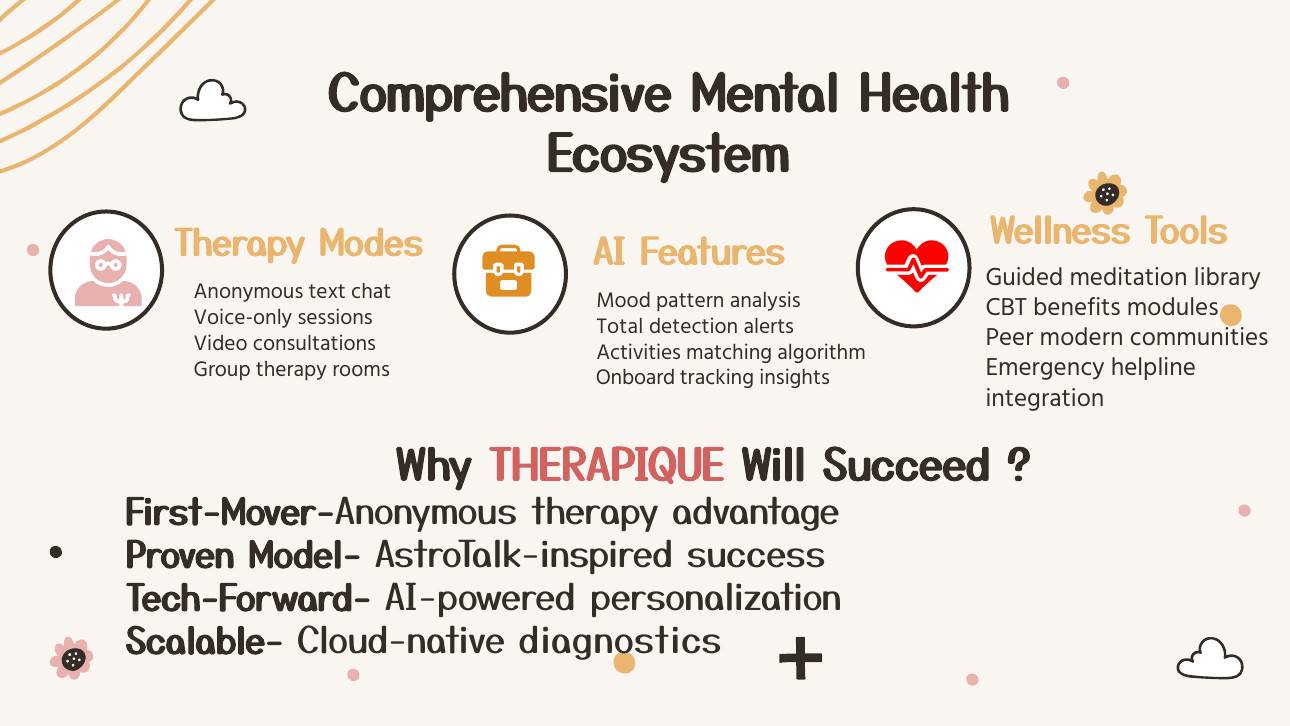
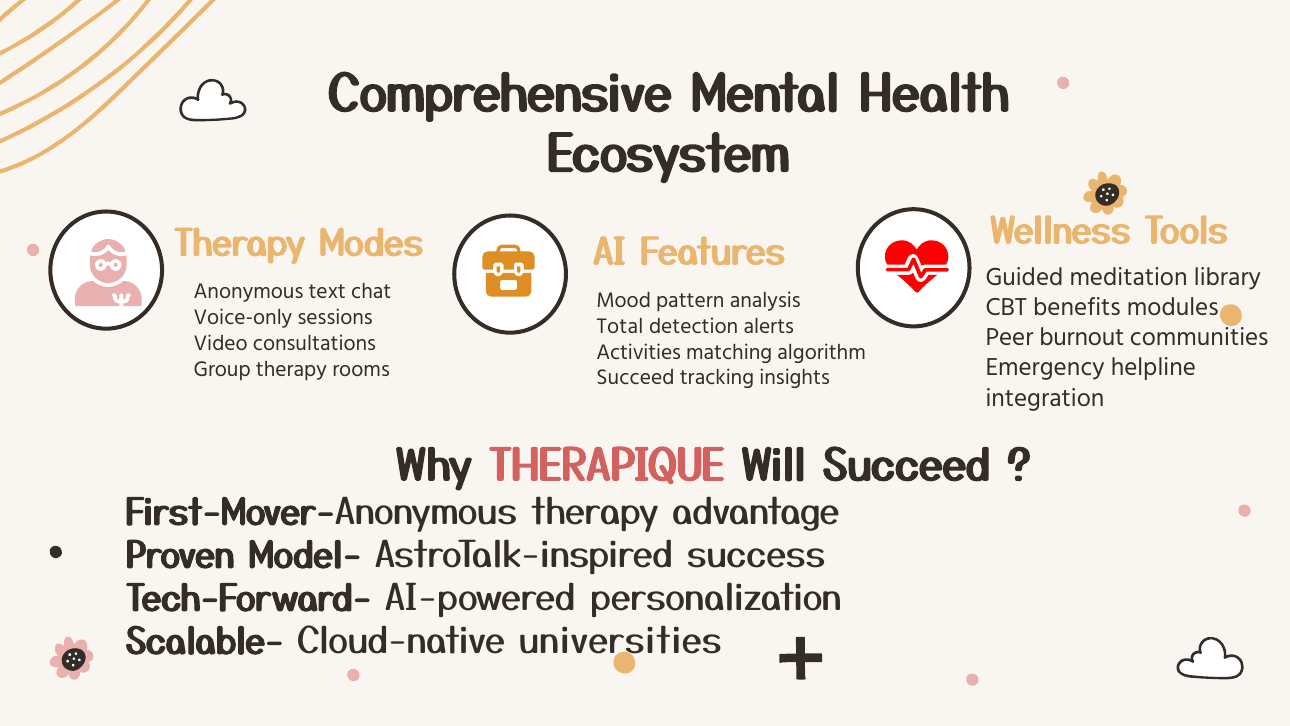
modern: modern -> burnout (1082, 337)
Onboard: Onboard -> Succeed (635, 378)
diagnostics: diagnostics -> universities (620, 642)
